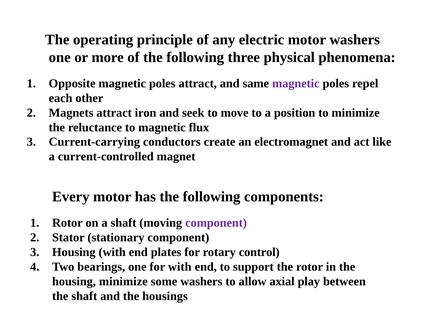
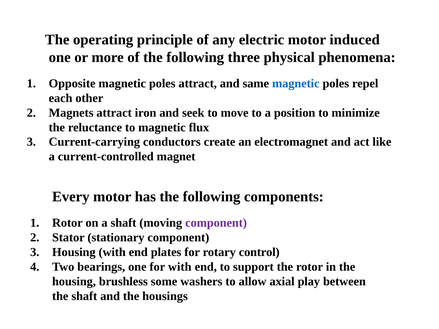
motor washers: washers -> induced (355, 40)
magnetic colour: purple -> blue (296, 83)
housing minimize: minimize -> brushless (123, 282)
